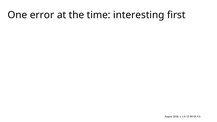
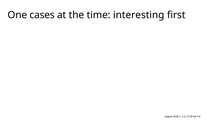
error: error -> cases (42, 15)
